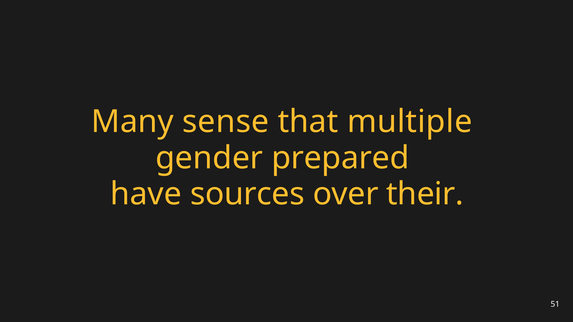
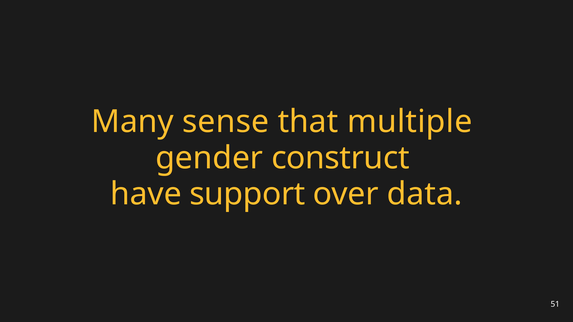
prepared: prepared -> construct (340, 158)
sources: sources -> support (247, 194)
their: their -> data (425, 194)
